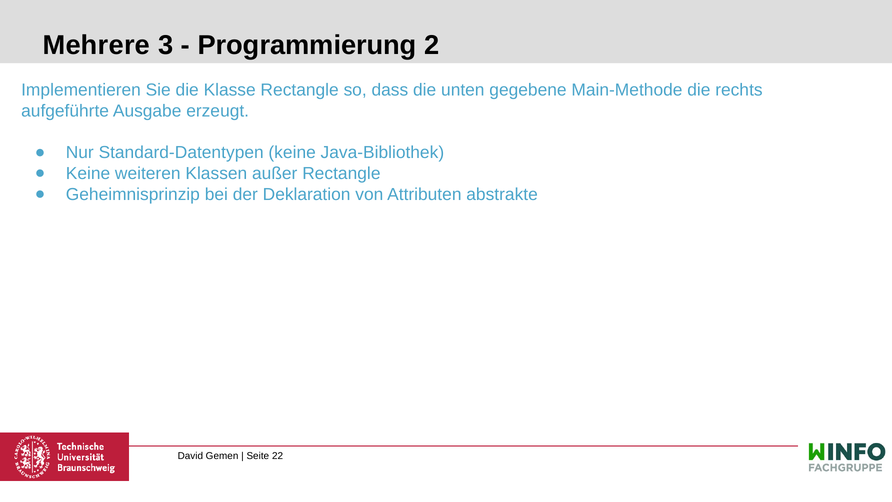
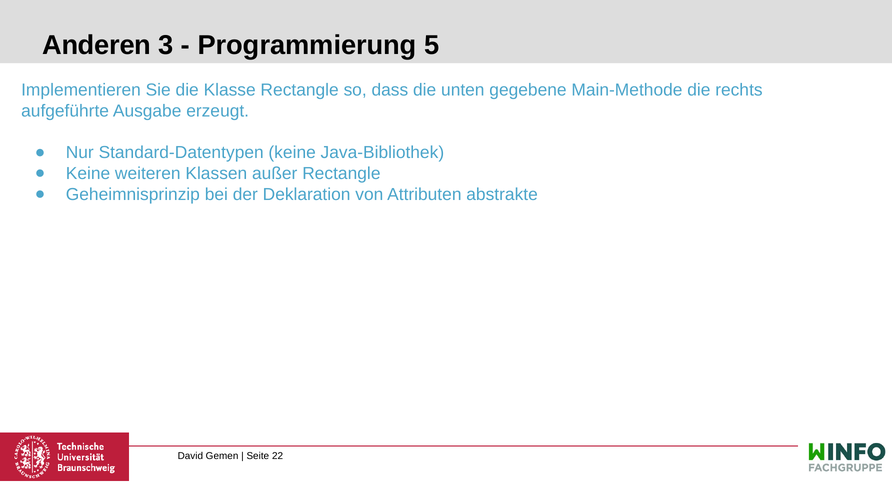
Mehrere: Mehrere -> Anderen (97, 45)
2: 2 -> 5 (432, 45)
